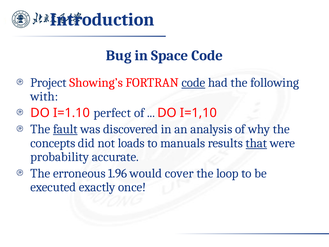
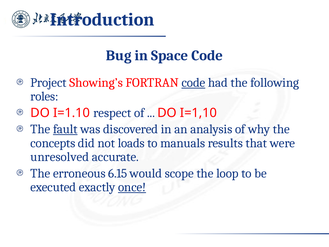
with: with -> roles (44, 96)
perfect: perfect -> respect (112, 113)
that underline: present -> none (256, 143)
probability: probability -> unresolved (60, 157)
1.96: 1.96 -> 6.15 (118, 173)
cover: cover -> scope (179, 173)
once underline: none -> present (132, 187)
